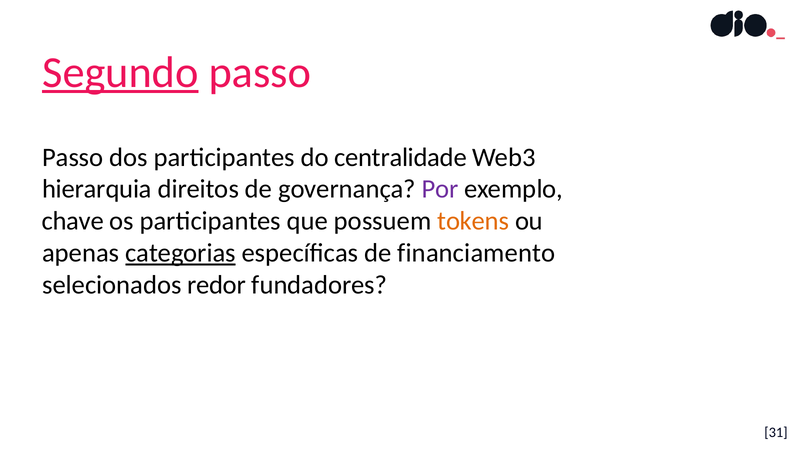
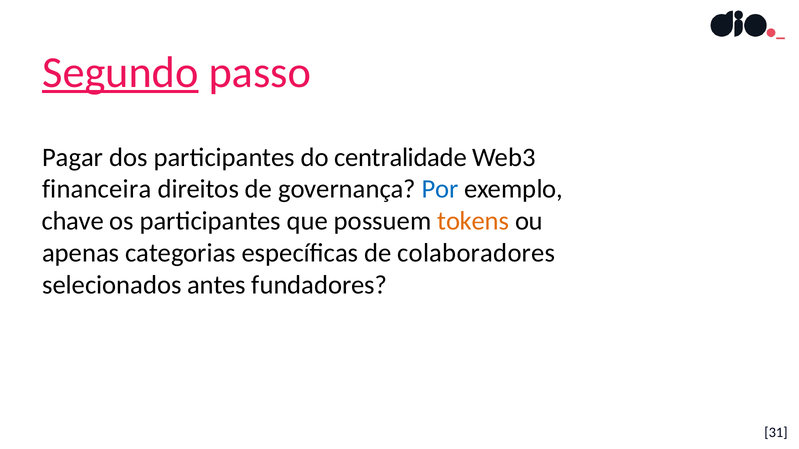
Passo: Passo -> Pagar (73, 157)
hierarquia: hierarquia -> financeira (97, 189)
Por colour: purple -> blue (440, 189)
categorias underline: present -> none (180, 253)
financiamento: financiamento -> colaboradores (476, 253)
redor: redor -> antes (217, 285)
